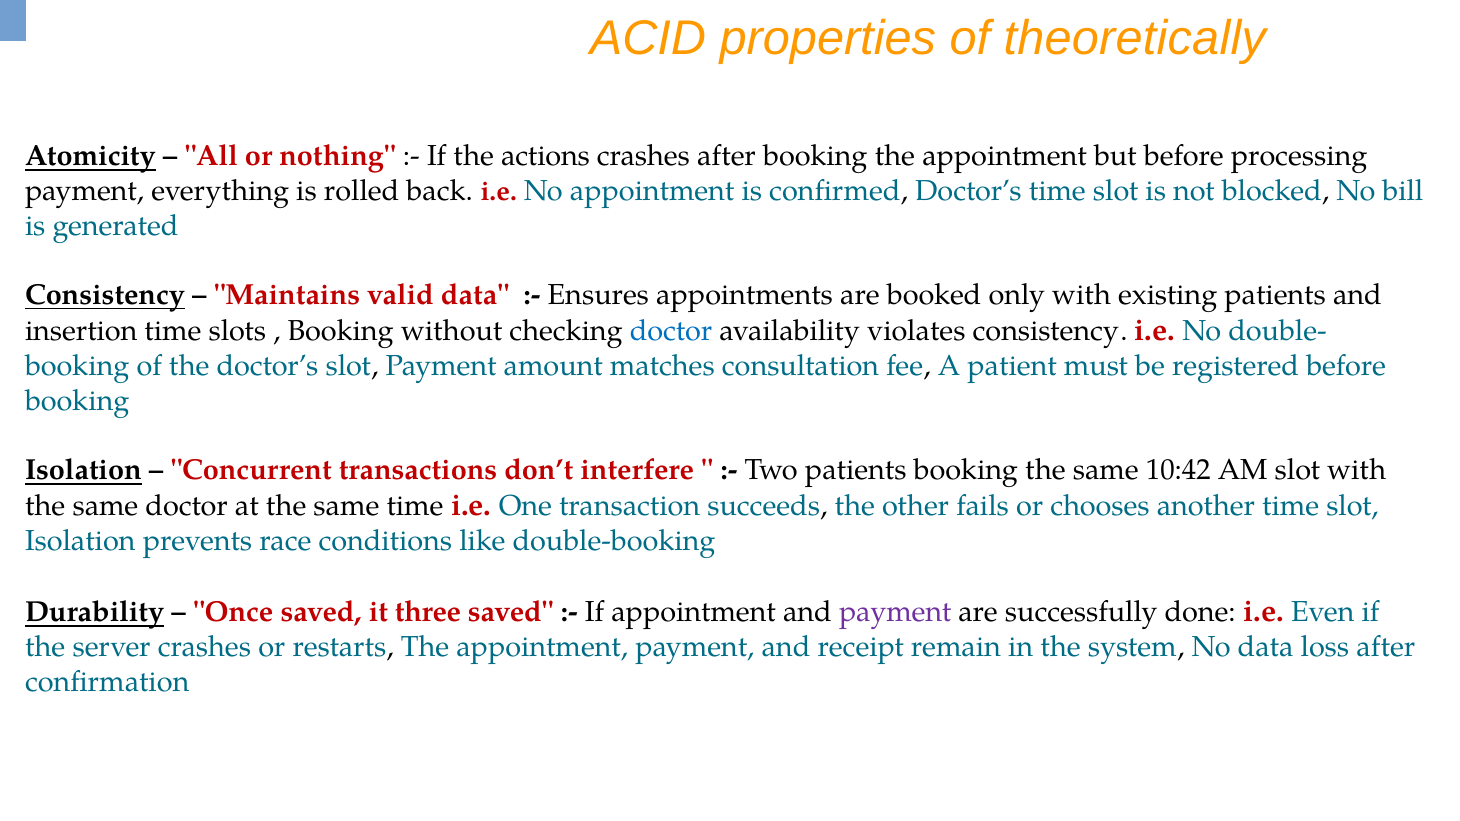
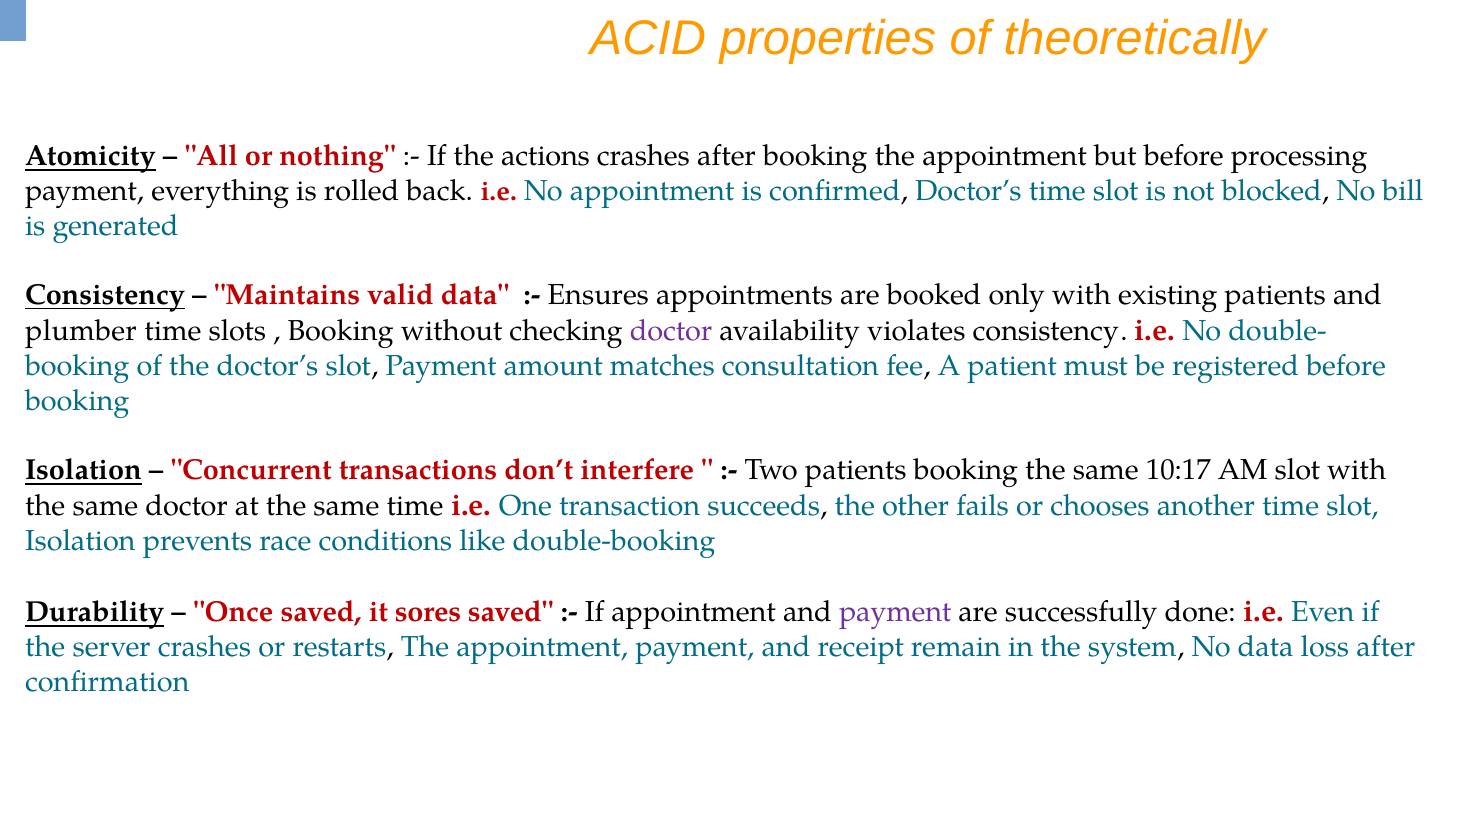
insertion: insertion -> plumber (81, 331)
doctor colour: blue -> purple (671, 331)
10:42: 10:42 -> 10:17 (1178, 470)
three: three -> sores (428, 612)
